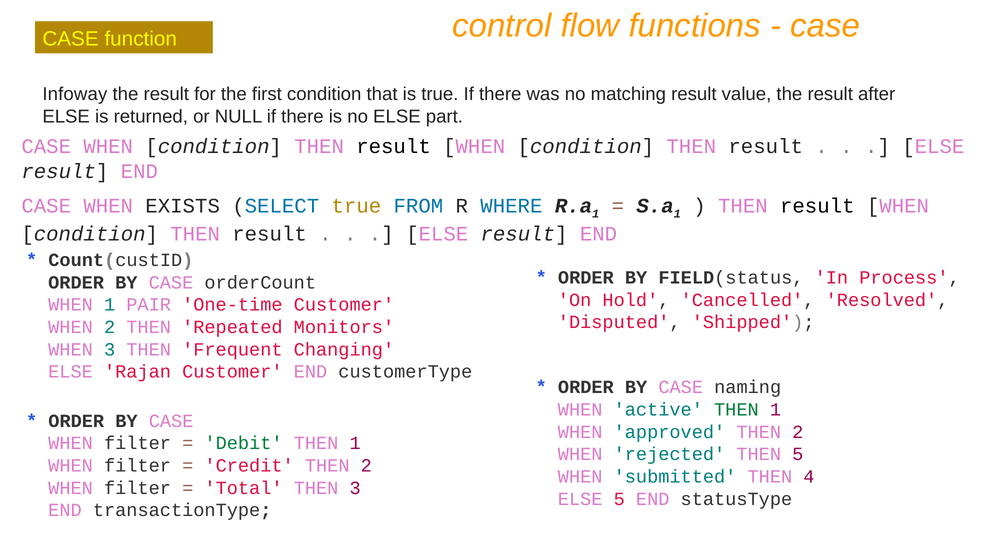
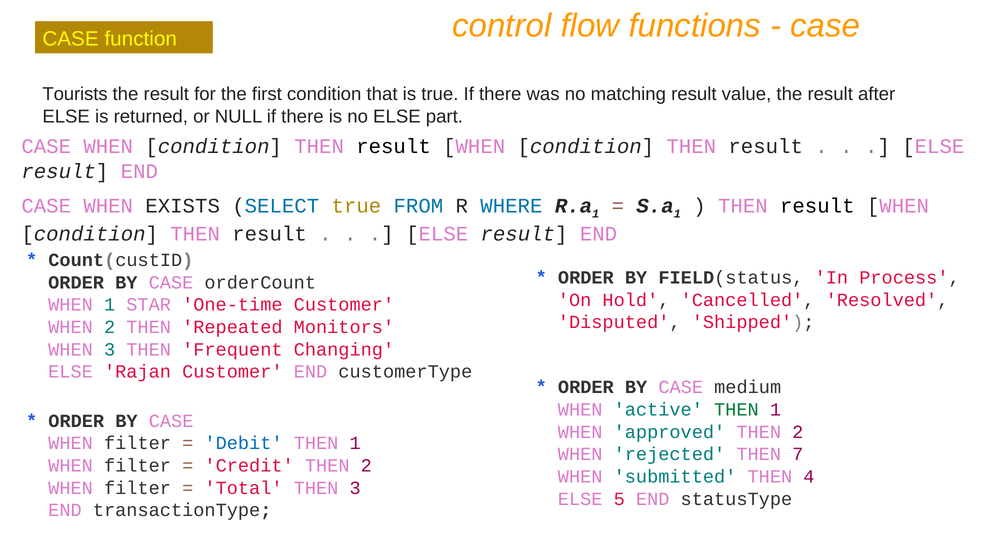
Infoway: Infoway -> Tourists (75, 94)
PAIR: PAIR -> STAR (149, 305)
naming: naming -> medium (748, 387)
Debit colour: green -> blue (244, 443)
THEN 5: 5 -> 7 (798, 454)
